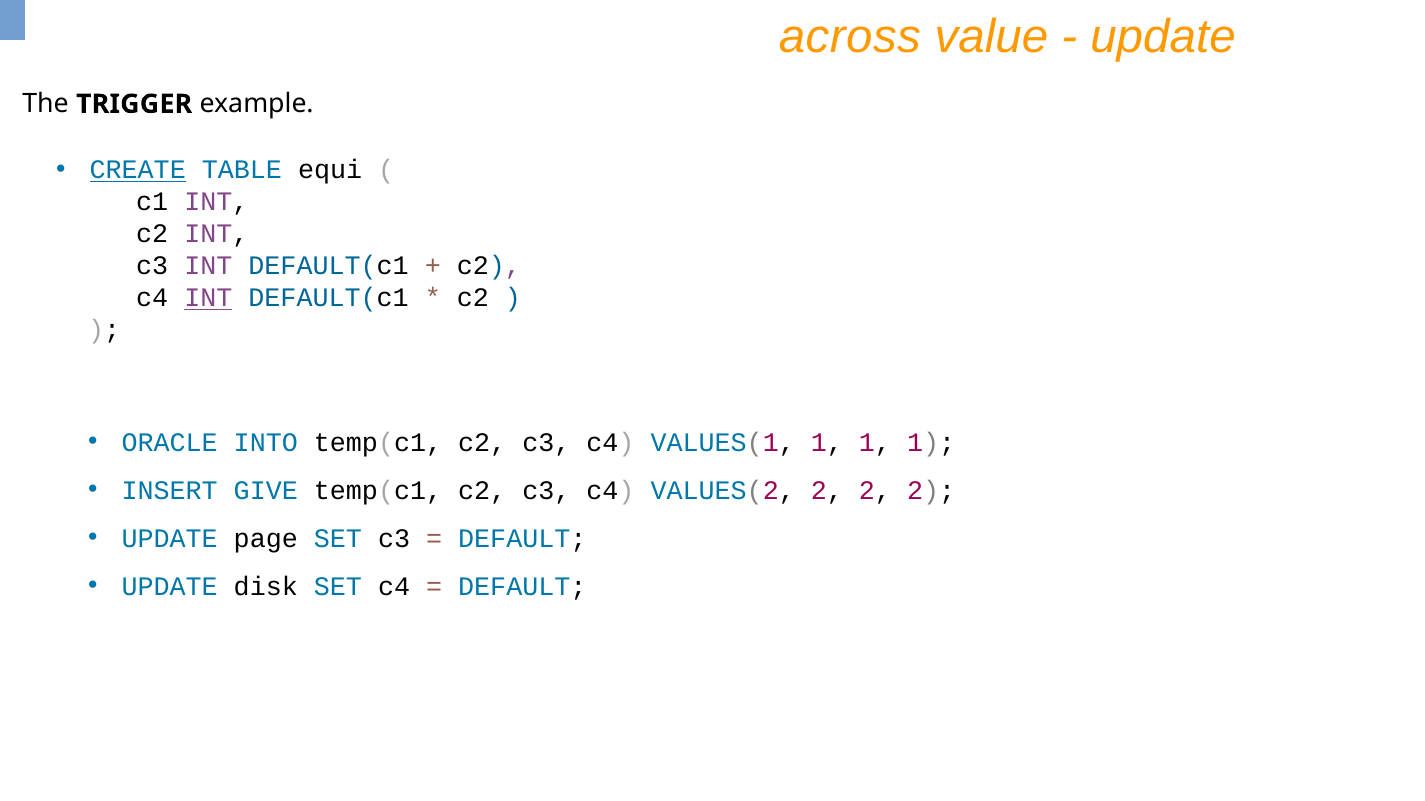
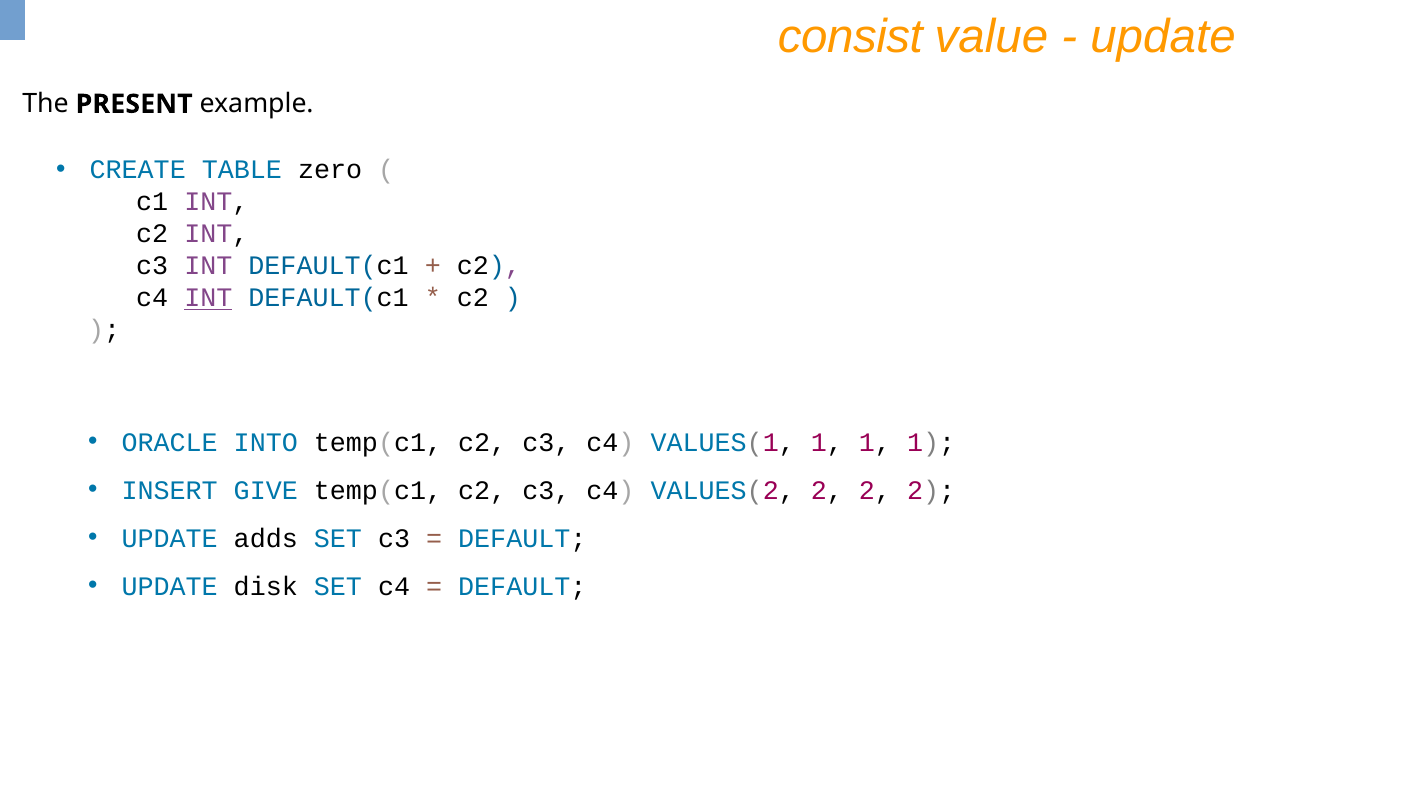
across: across -> consist (850, 37)
TRIGGER: TRIGGER -> PRESENT (134, 104)
CREATE underline: present -> none (138, 170)
equi: equi -> zero (330, 170)
page: page -> adds (266, 539)
